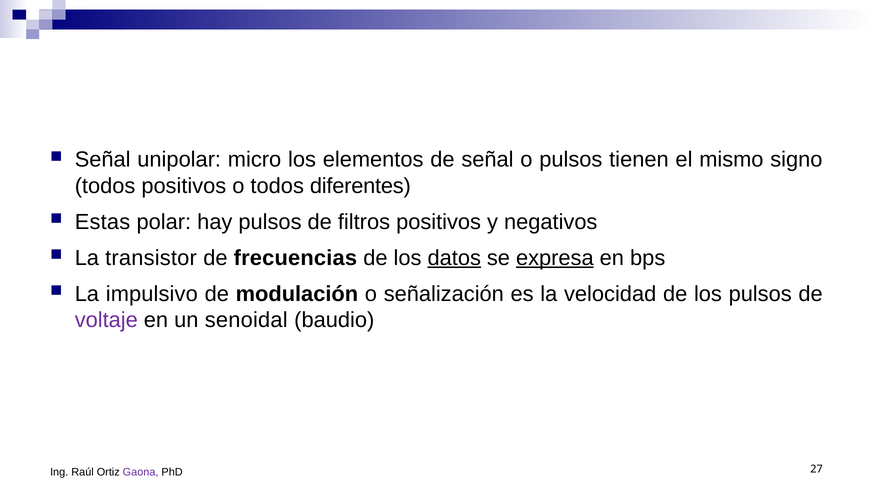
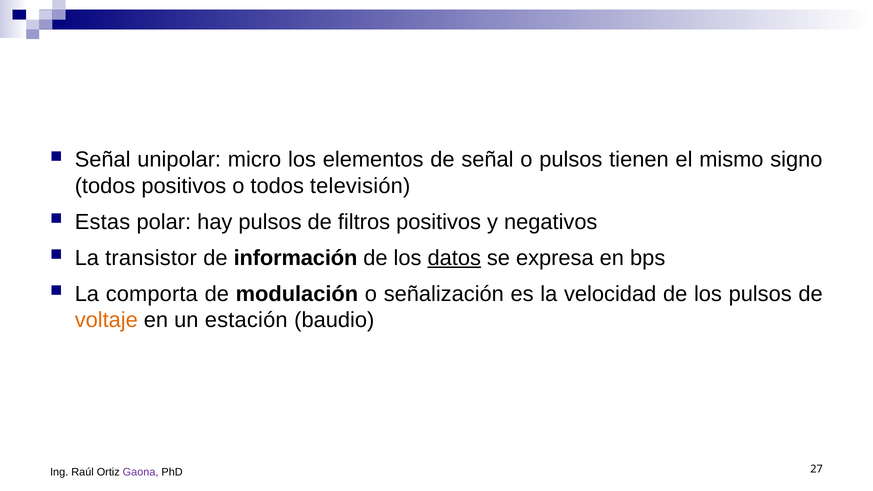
diferentes: diferentes -> televisión (360, 186)
frecuencias: frecuencias -> información (295, 258)
expresa underline: present -> none (555, 258)
impulsivo: impulsivo -> comporta (152, 294)
voltaje colour: purple -> orange (106, 320)
senoidal: senoidal -> estación (246, 320)
